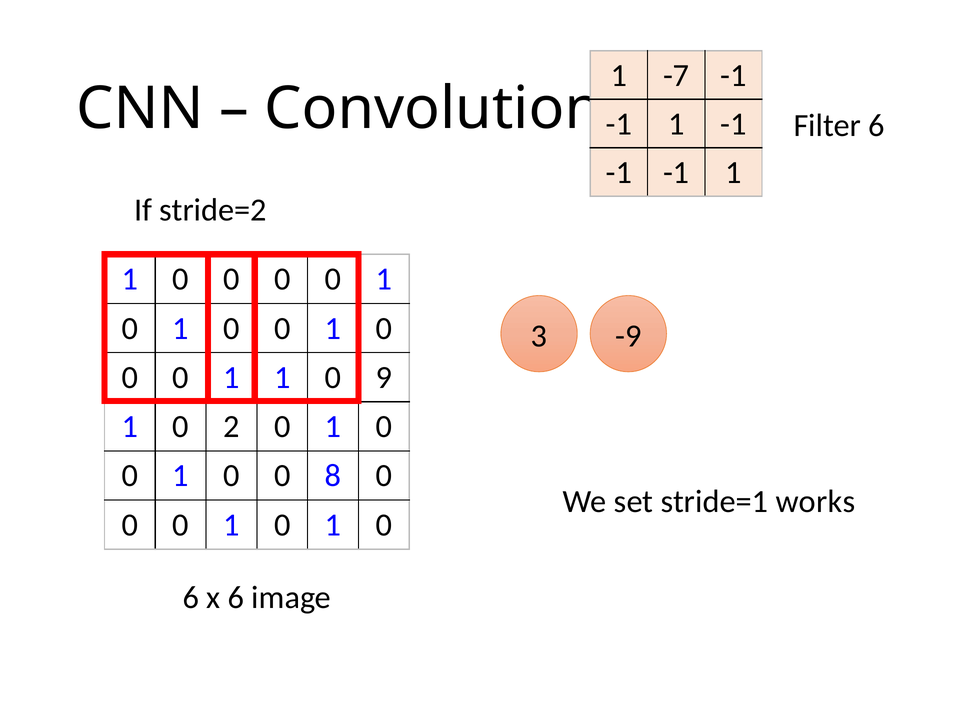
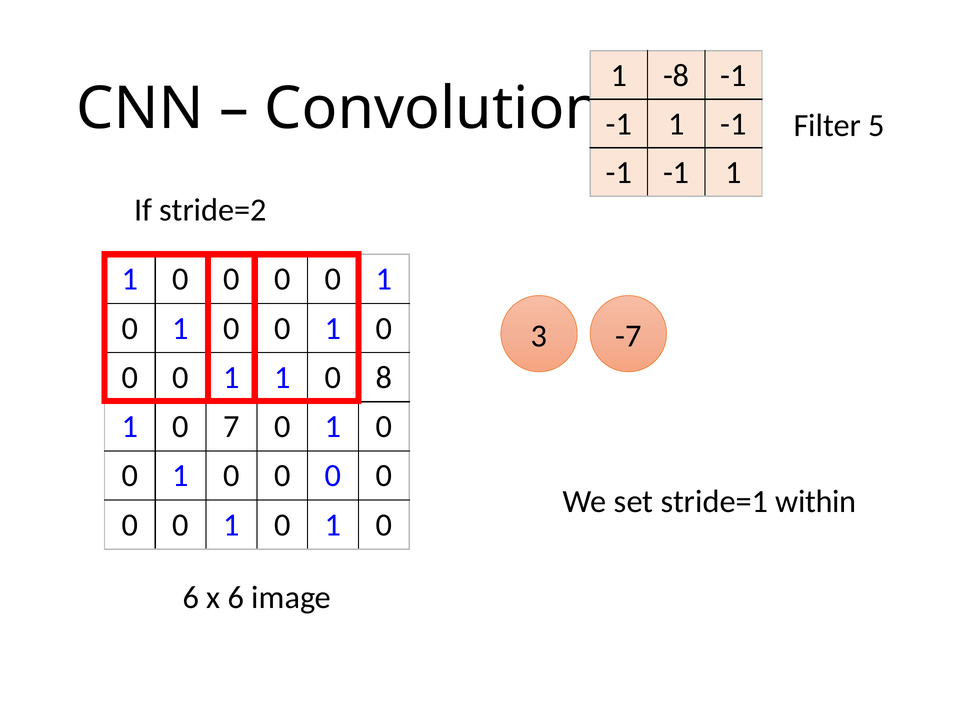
-7: -7 -> -8 (676, 76)
Filter 6: 6 -> 5 (876, 125)
-9: -9 -> -7 (628, 336)
9: 9 -> 8 (384, 378)
2: 2 -> 7 (231, 427)
8: 8 -> 0 (333, 476)
works: works -> within (816, 502)
